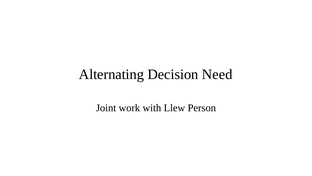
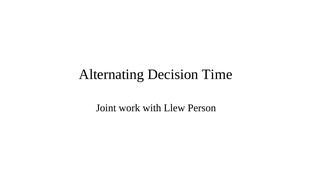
Need: Need -> Time (217, 74)
